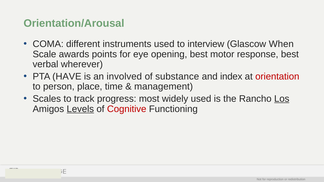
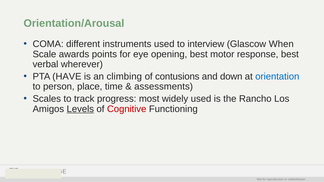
involved: involved -> climbing (124, 77)
substance: substance -> contusions (177, 77)
index: index -> down (231, 77)
orientation colour: red -> blue (277, 77)
management: management -> assessments (164, 87)
Los underline: present -> none (282, 99)
